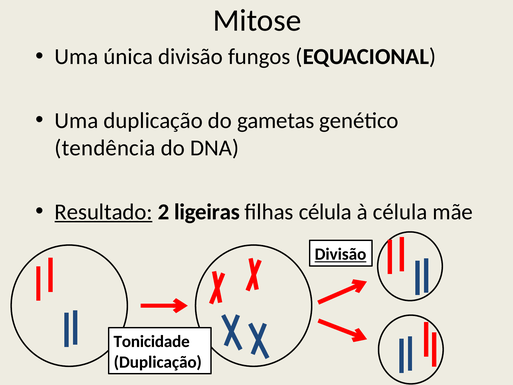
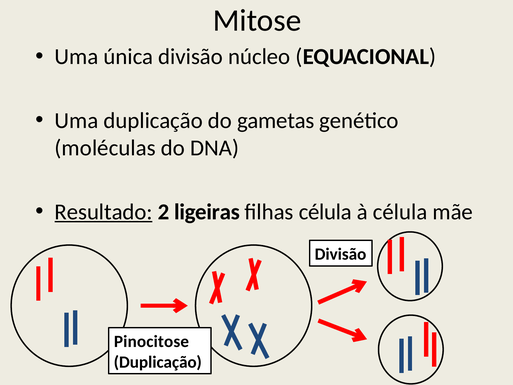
fungos: fungos -> núcleo (259, 57)
tendência: tendência -> moléculas (105, 148)
Divisão underline: present -> none (340, 254)
Tonicidade: Tonicidade -> Pinocitose (151, 341)
